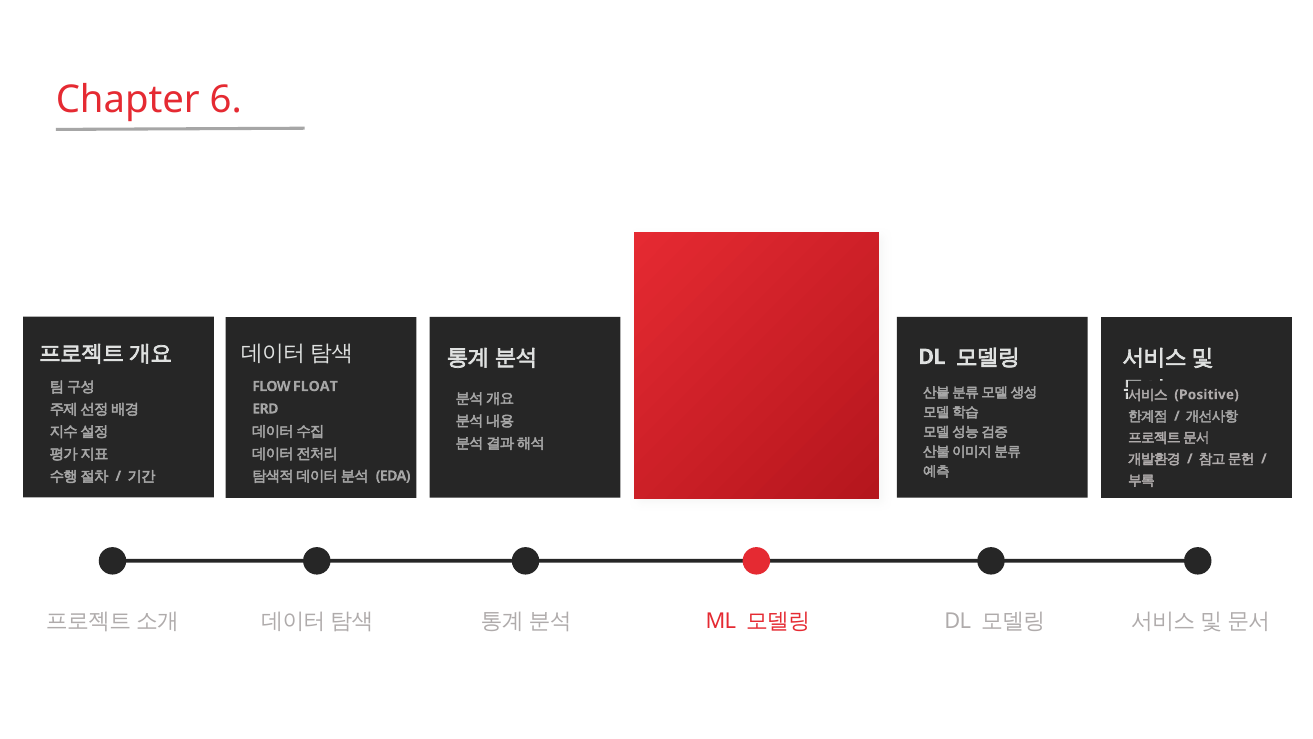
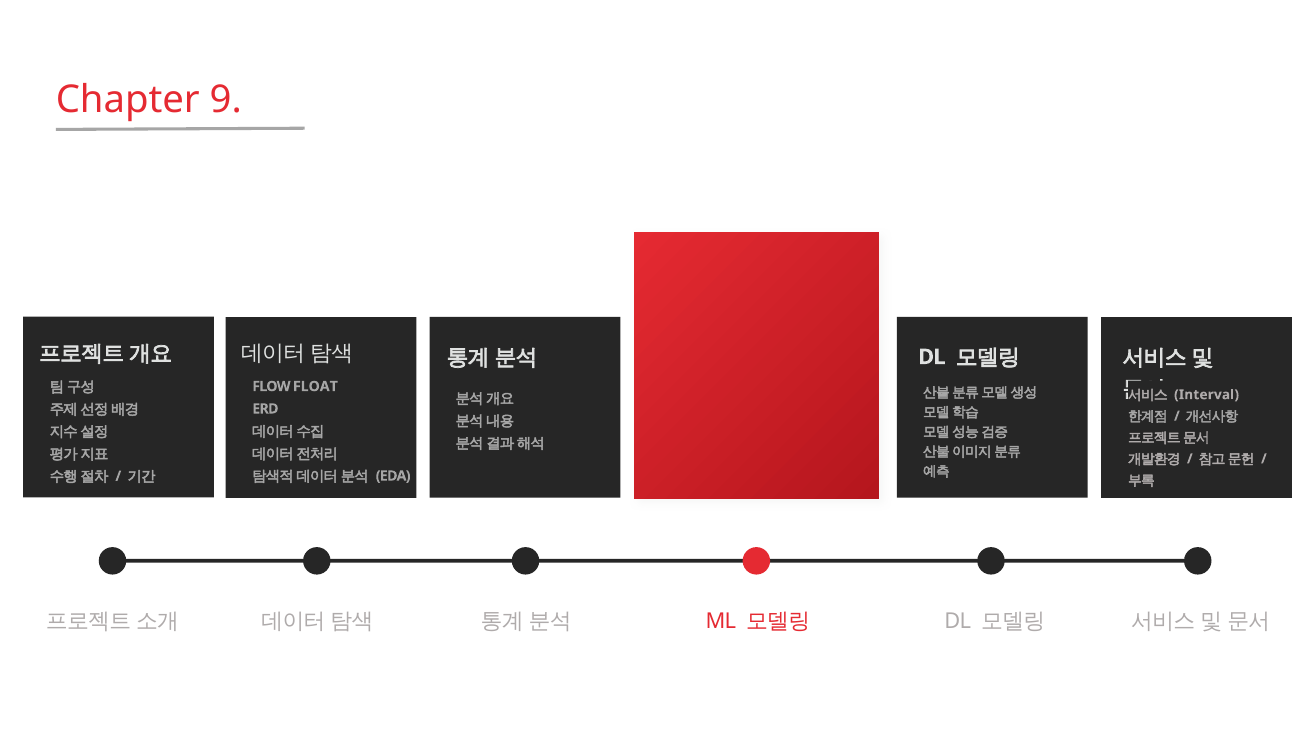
6: 6 -> 9 (226, 100)
Positive: Positive -> Interval (1207, 394)
